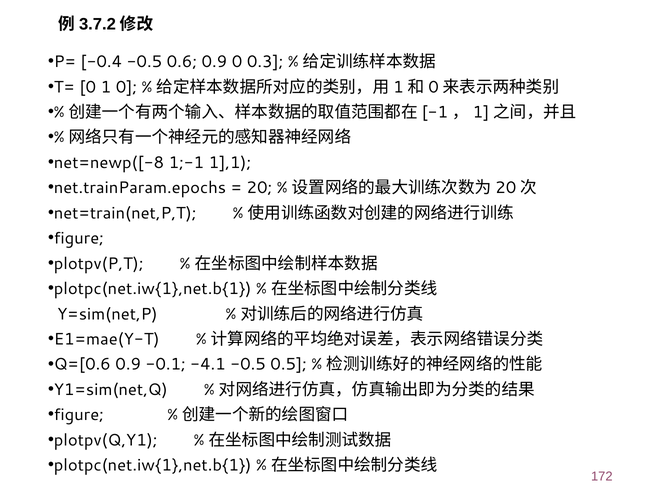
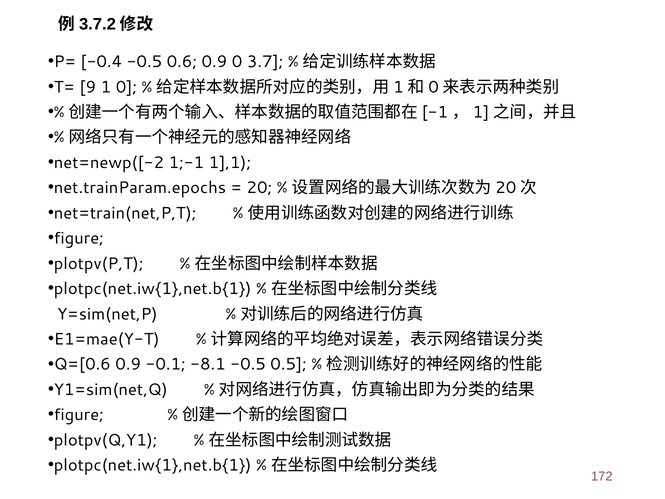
0.3: 0.3 -> 3.7 (265, 62)
T= 0: 0 -> 9 (88, 87)
net=newp([-8: net=newp([-8 -> net=newp([-2 (109, 163)
-4.1: -4.1 -> -8.1 (208, 364)
